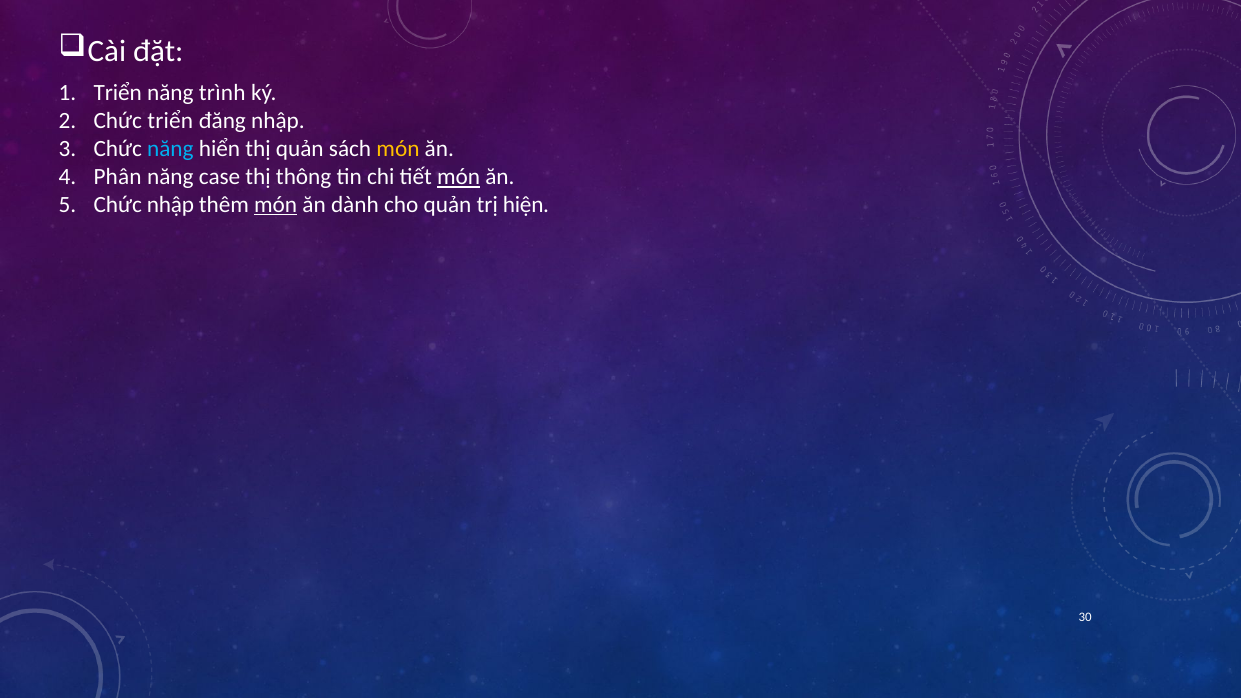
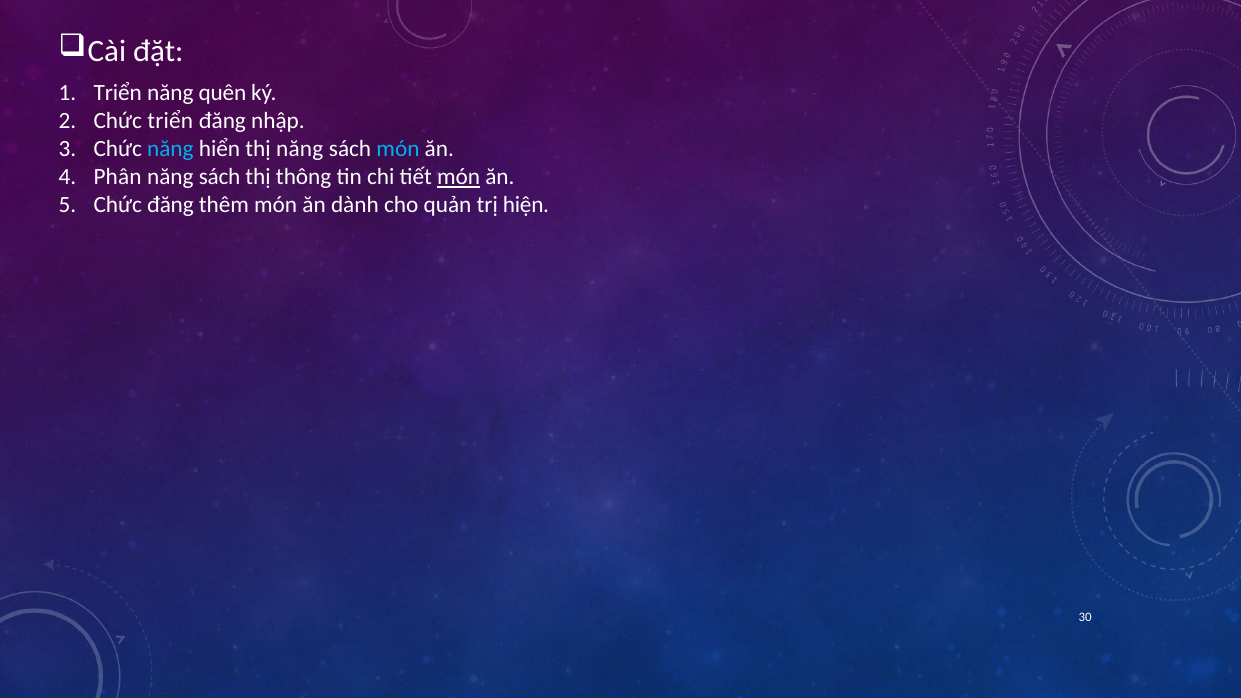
trình: trình -> quên (222, 93)
thị quản: quản -> năng (300, 149)
món colour: yellow -> light blue (398, 149)
case: case -> sách (220, 177)
Chức nhập: nhập -> đăng (170, 205)
món underline: present -> none (276, 205)
